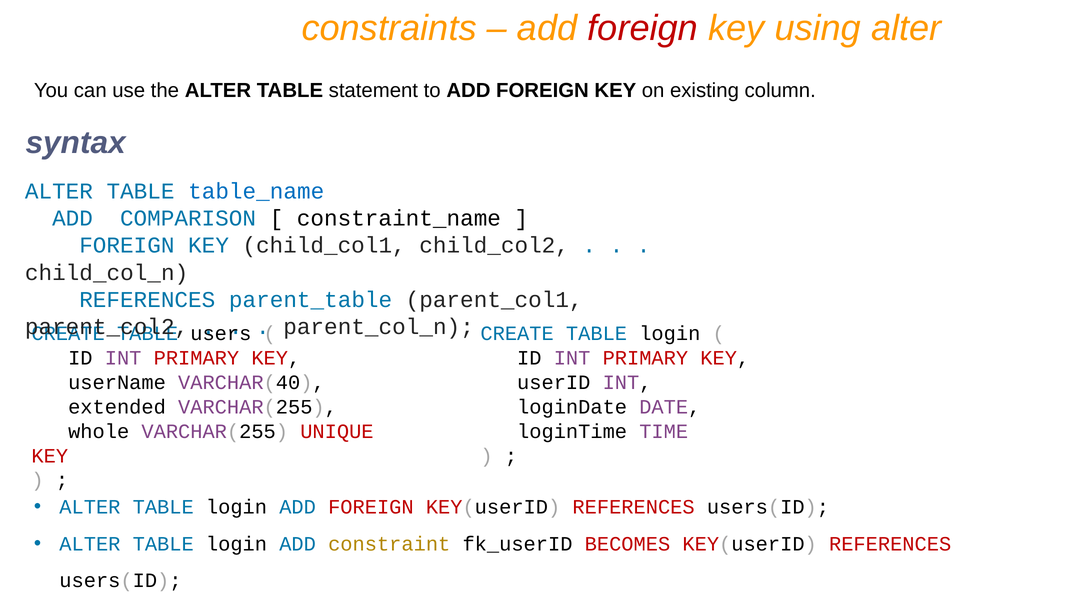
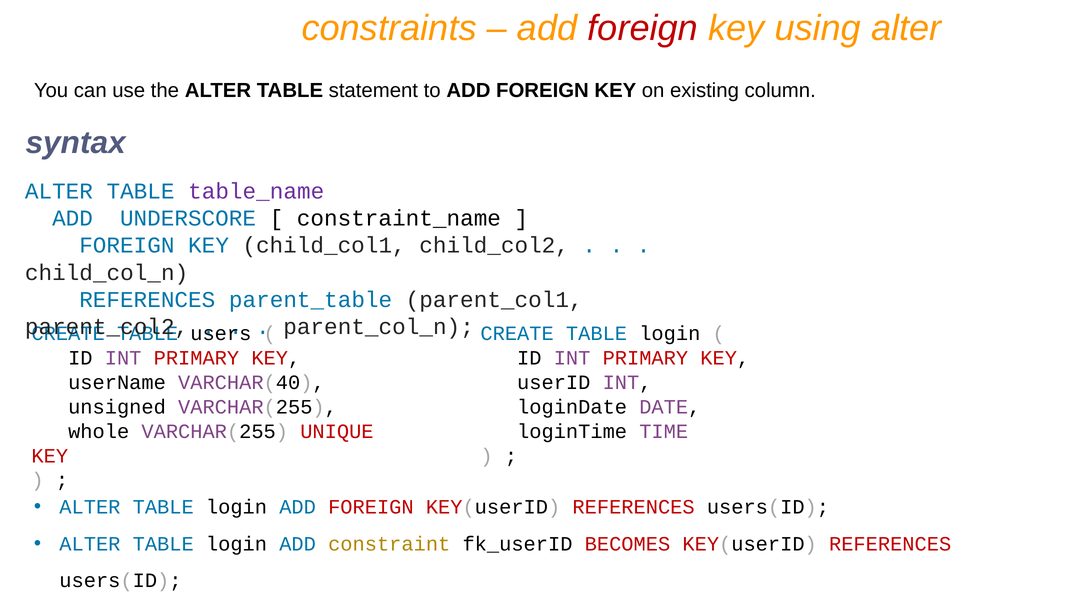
table_name colour: blue -> purple (256, 191)
COMPARISON: COMPARISON -> UNDERSCORE (188, 218)
extended: extended -> unsigned (117, 407)
